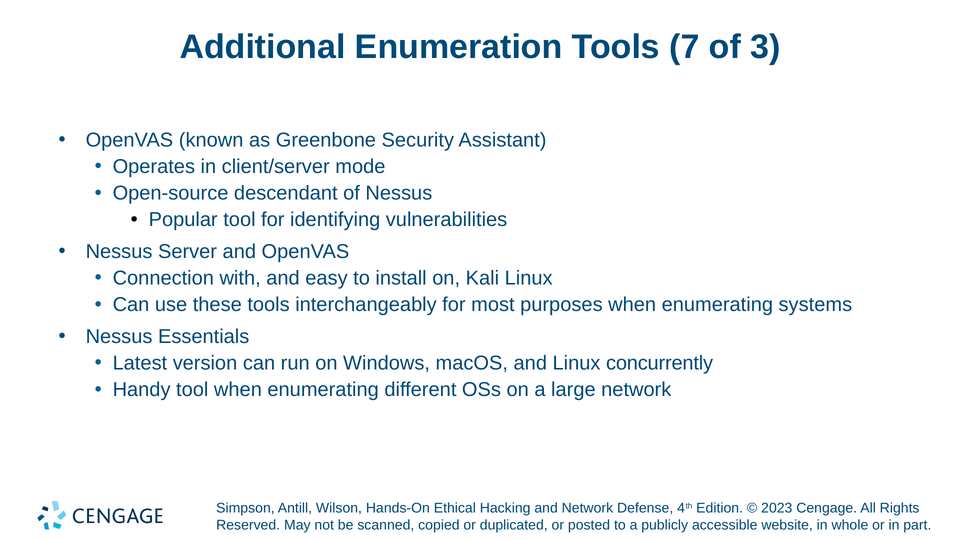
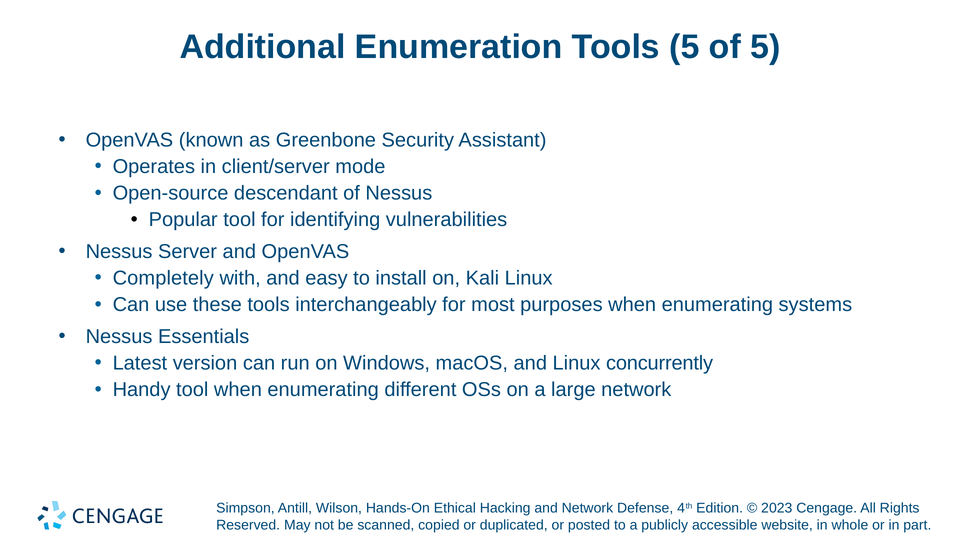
Tools 7: 7 -> 5 (684, 47)
of 3: 3 -> 5 (765, 47)
Connection: Connection -> Completely (163, 278)
